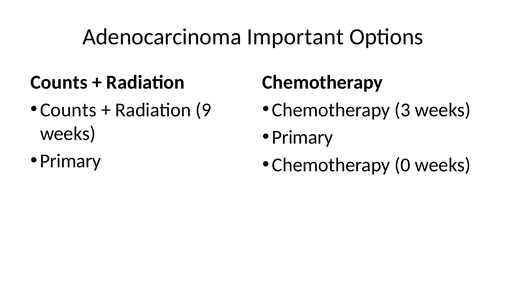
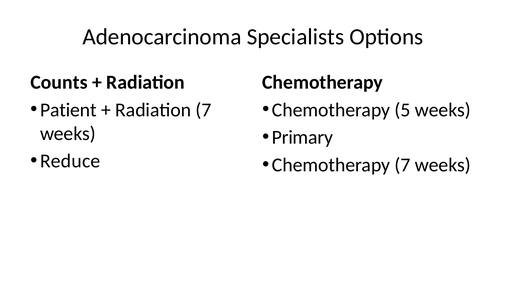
Important: Important -> Specialists (295, 37)
Counts: Counts -> Patient (68, 110)
Radiation 9: 9 -> 7 (203, 110)
3: 3 -> 5 (403, 110)
Primary: Primary -> Reduce (70, 161)
Chemotherapy 0: 0 -> 7 (403, 165)
